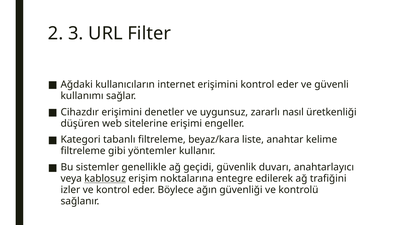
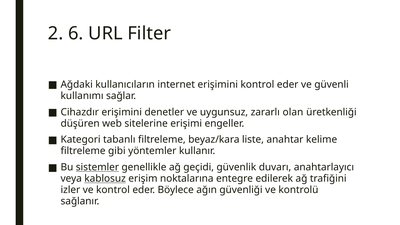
3: 3 -> 6 (76, 34)
nasıl: nasıl -> olan (293, 112)
sistemler underline: none -> present (97, 167)
